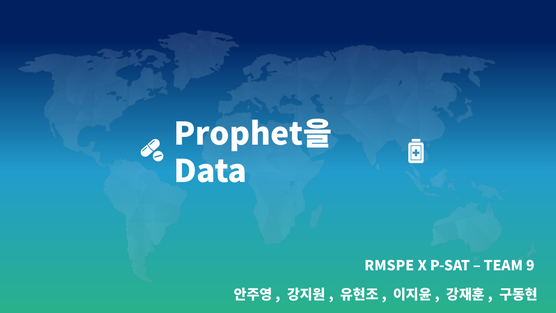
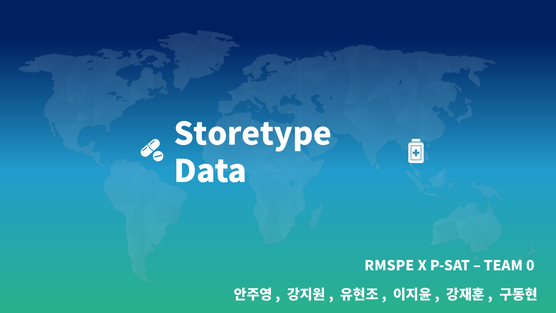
Prophet을: Prophet을 -> Storetype (253, 134)
9: 9 -> 0 (530, 266)
